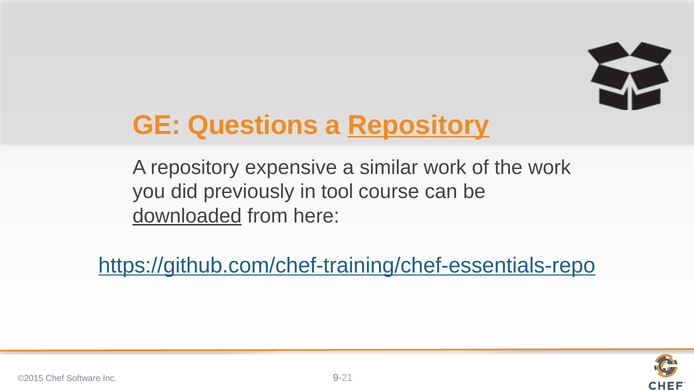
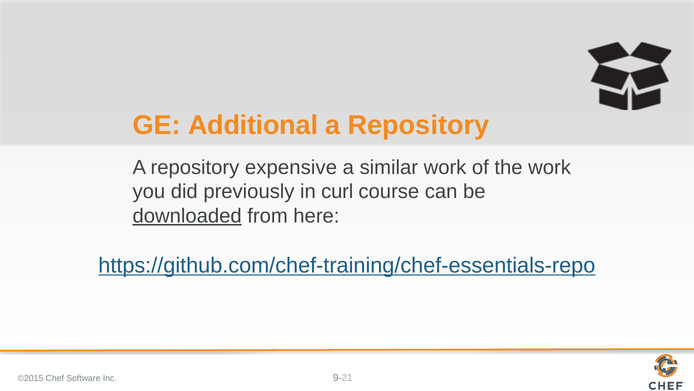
Questions: Questions -> Additional (253, 125)
Repository underline: present -> none (419, 125)
tool: tool -> curl (337, 191)
